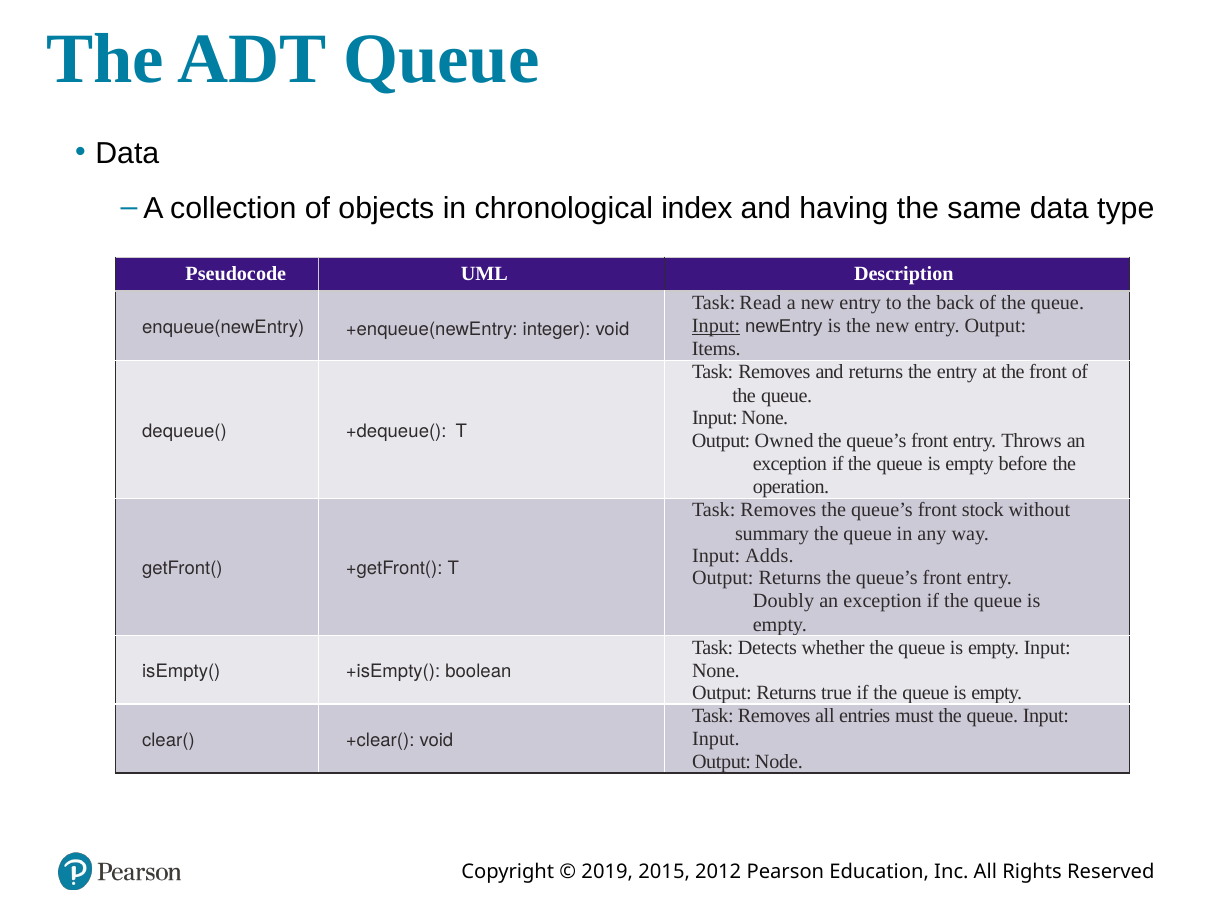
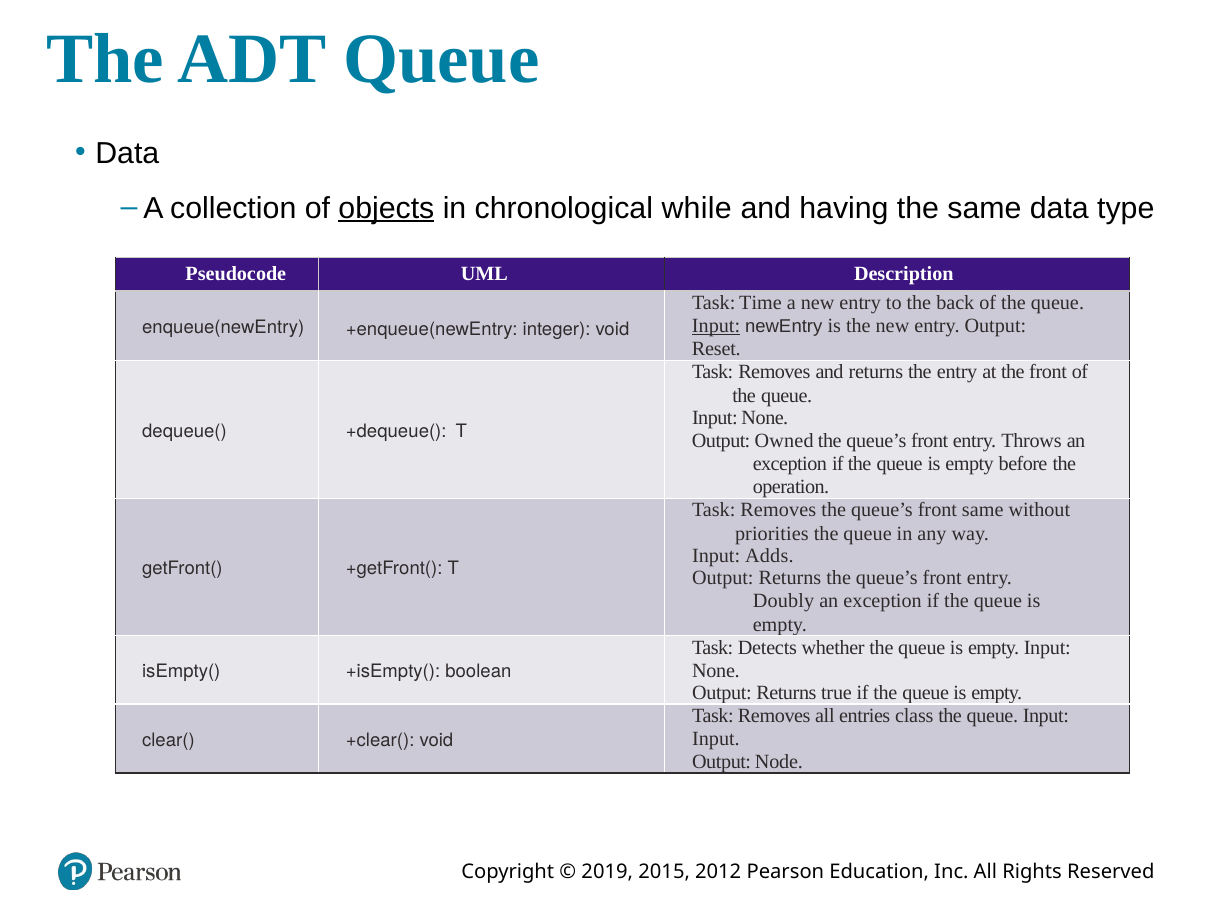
objects underline: none -> present (386, 208)
index: index -> while (697, 208)
Read: Read -> Time (760, 303)
Items: Items -> Reset (716, 349)
front stock: stock -> same (983, 510)
summary: summary -> priorities (772, 533)
must: must -> class (914, 716)
